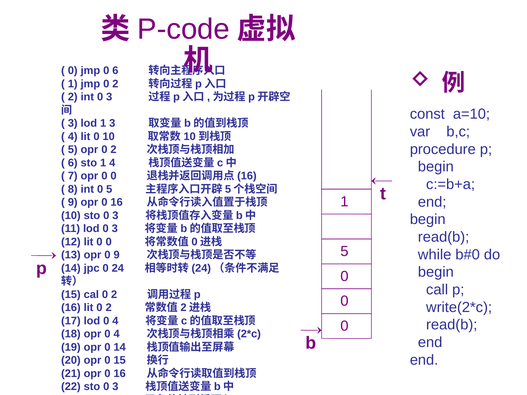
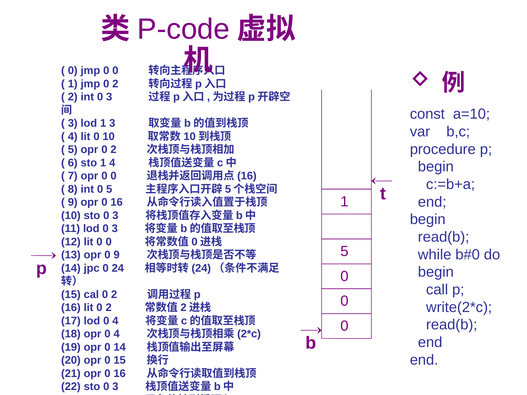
jmp 0 6: 6 -> 0 (115, 71)
